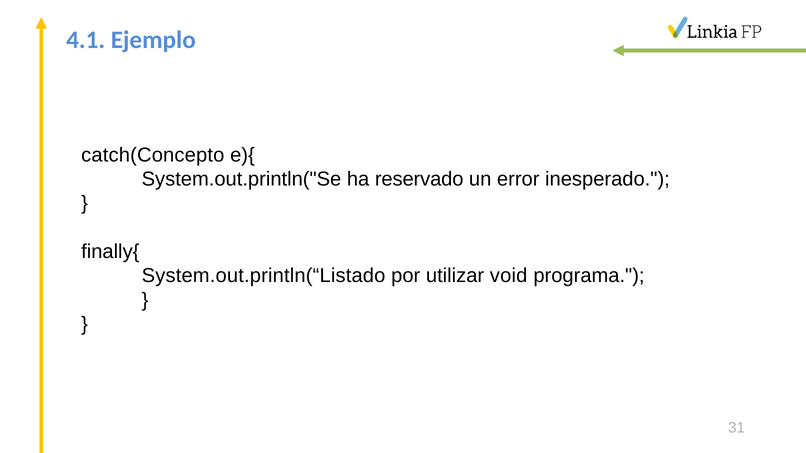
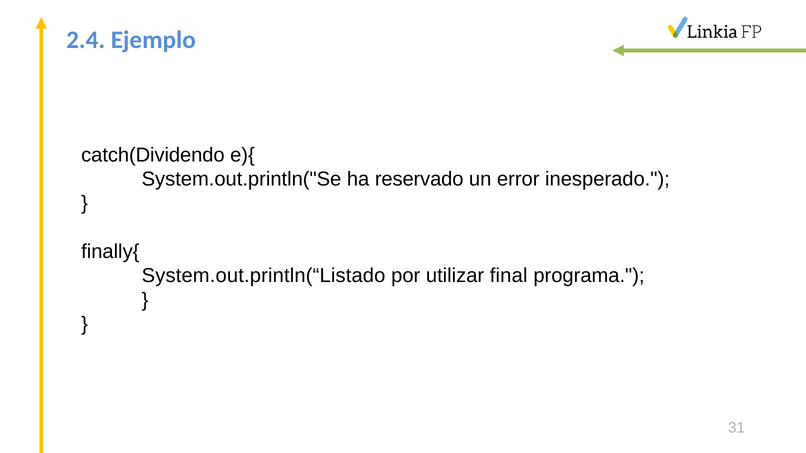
4.1: 4.1 -> 2.4 (86, 40)
catch(Concepto: catch(Concepto -> catch(Dividendo (153, 155)
void: void -> final (509, 276)
